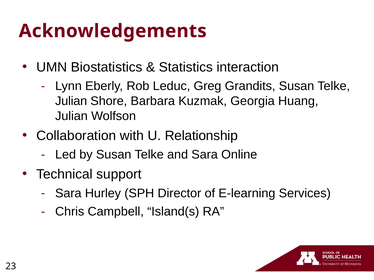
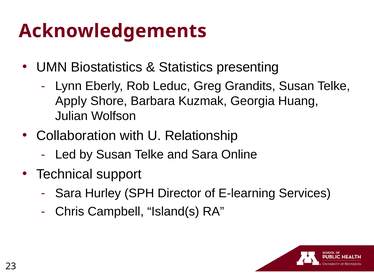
interaction: interaction -> presenting (248, 67)
Julian: Julian -> Apply (71, 101)
